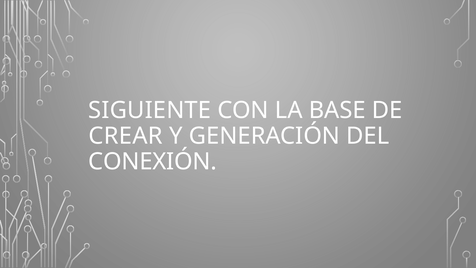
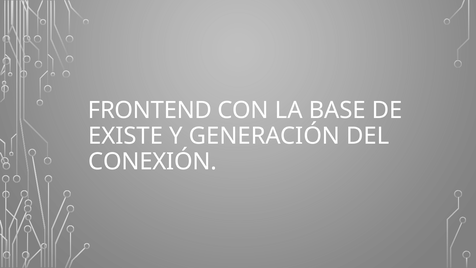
SIGUIENTE: SIGUIENTE -> FRONTEND (150, 110)
CREAR: CREAR -> EXISTE (126, 136)
